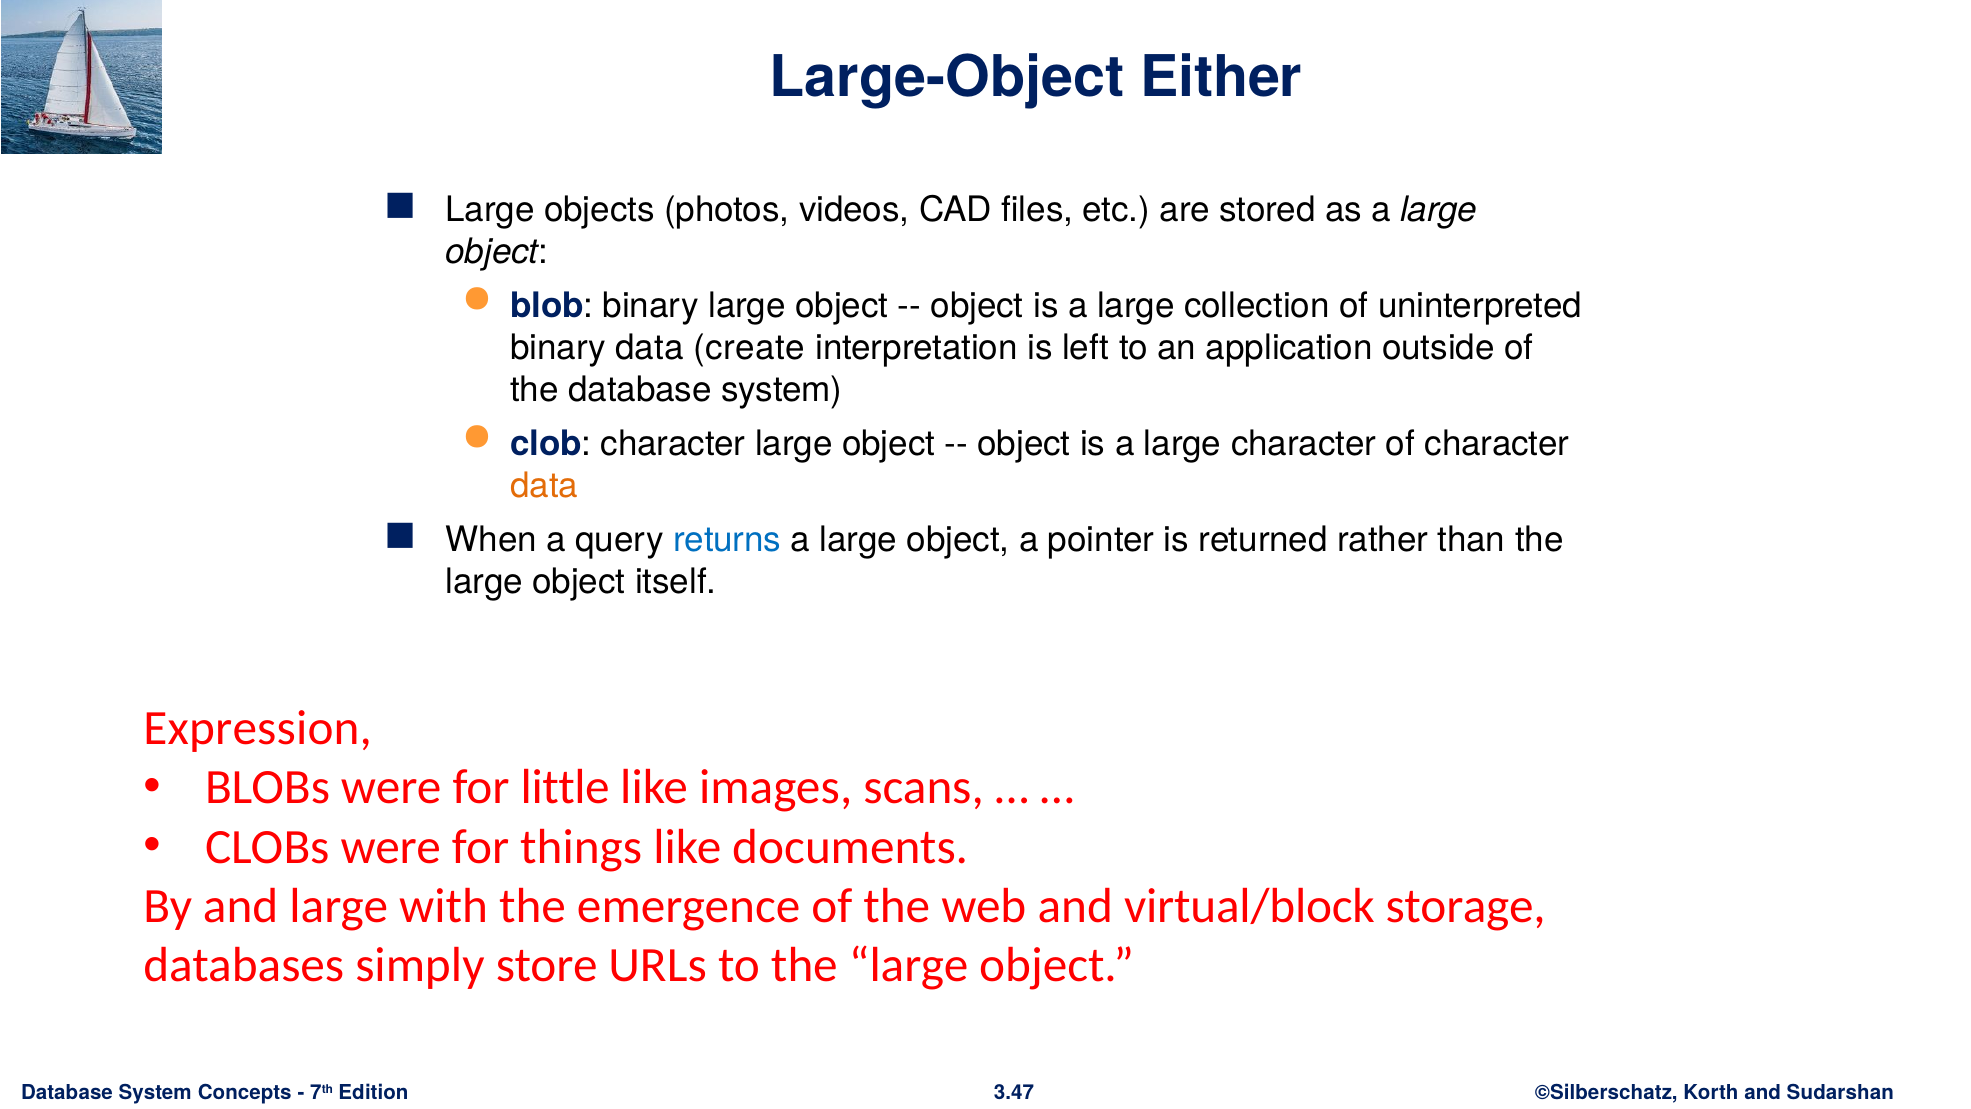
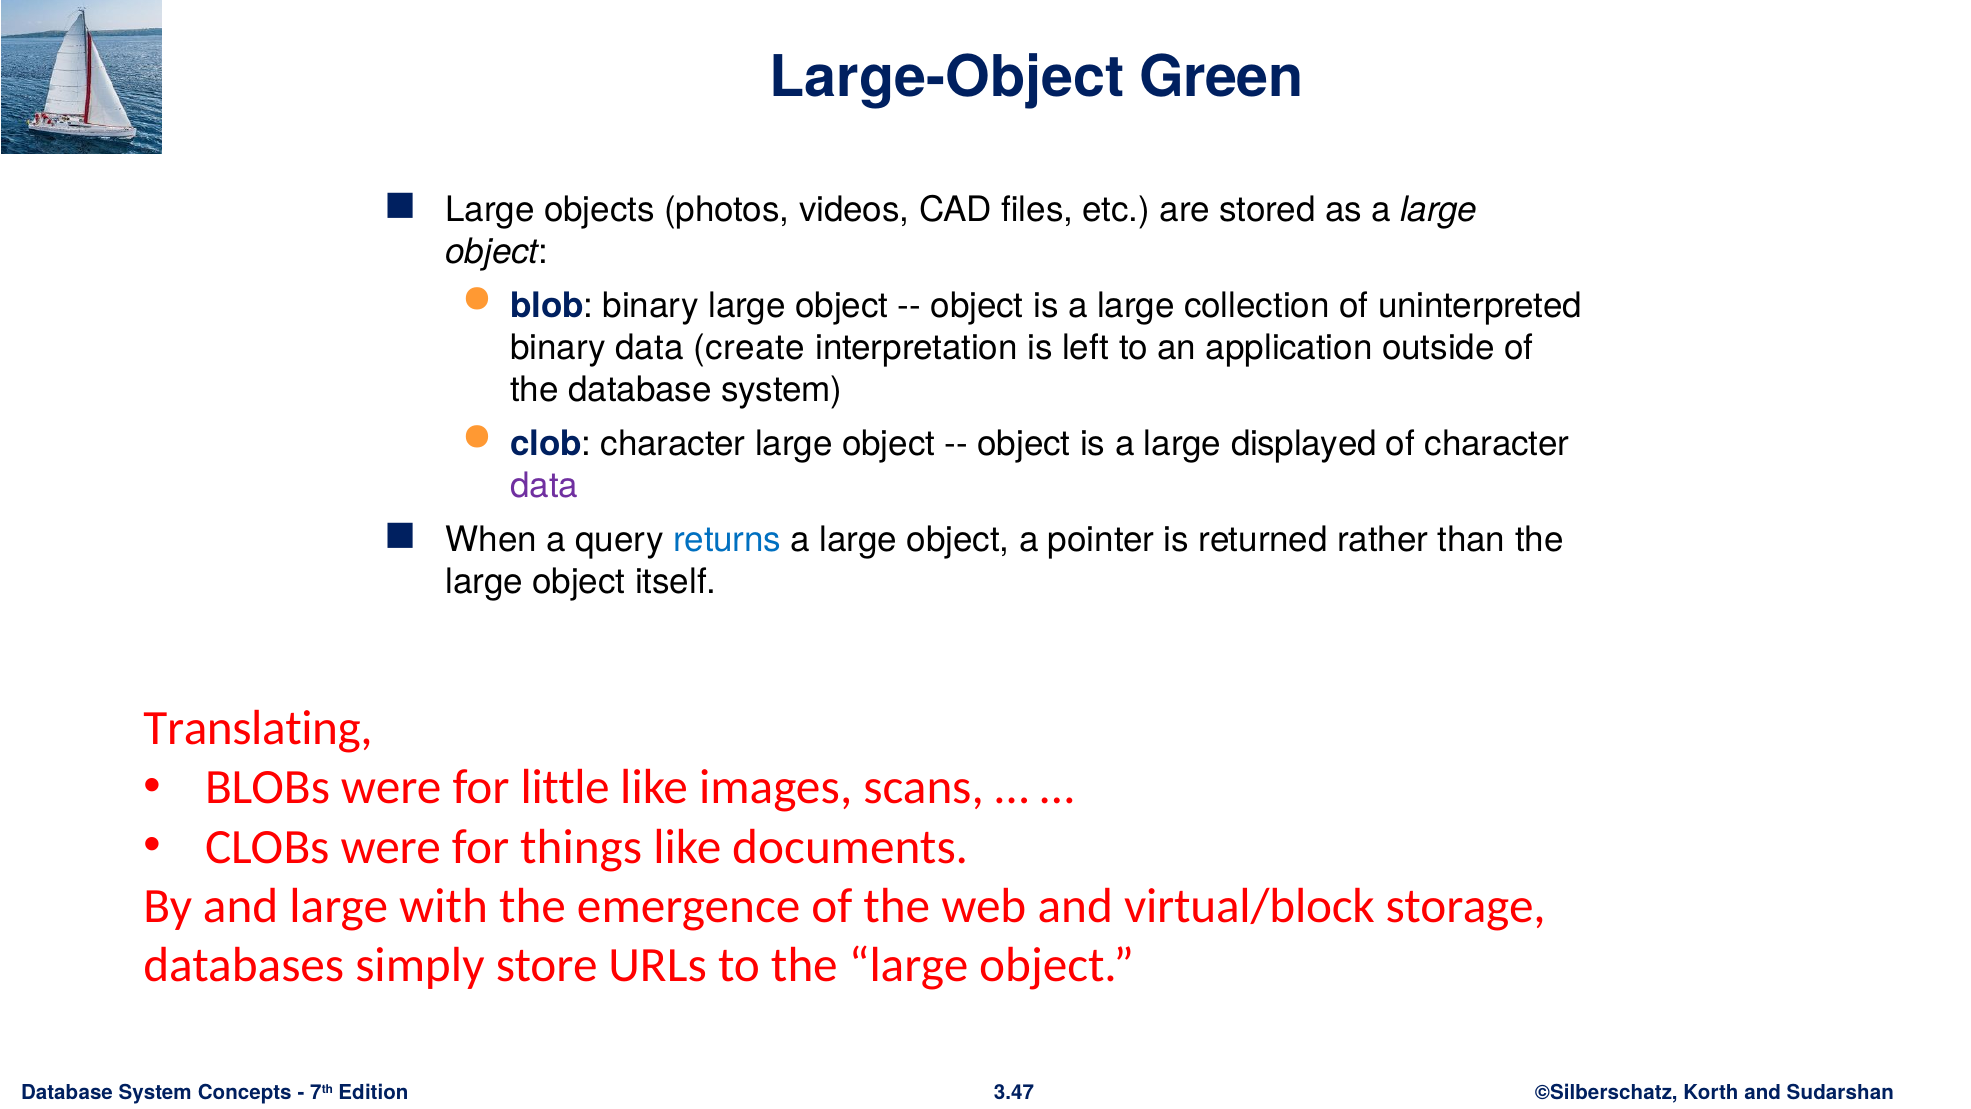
Either: Either -> Green (1222, 77)
large character: character -> displayed (1304, 444)
data colour: orange -> purple (544, 486)
Expression: Expression -> Translating (258, 728)
